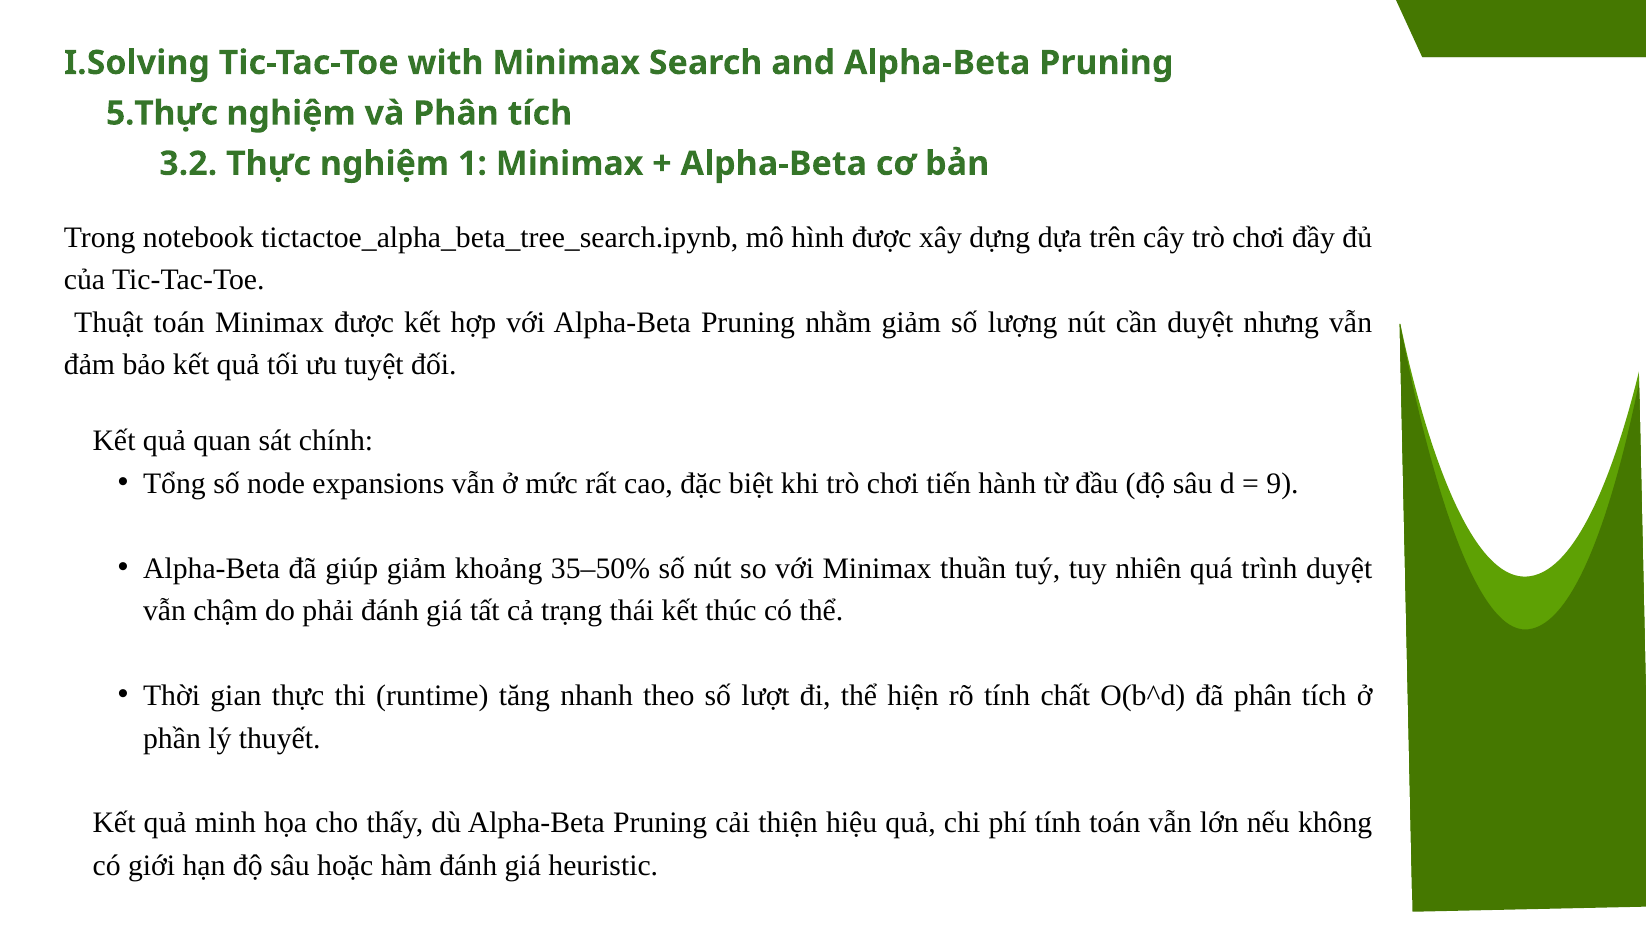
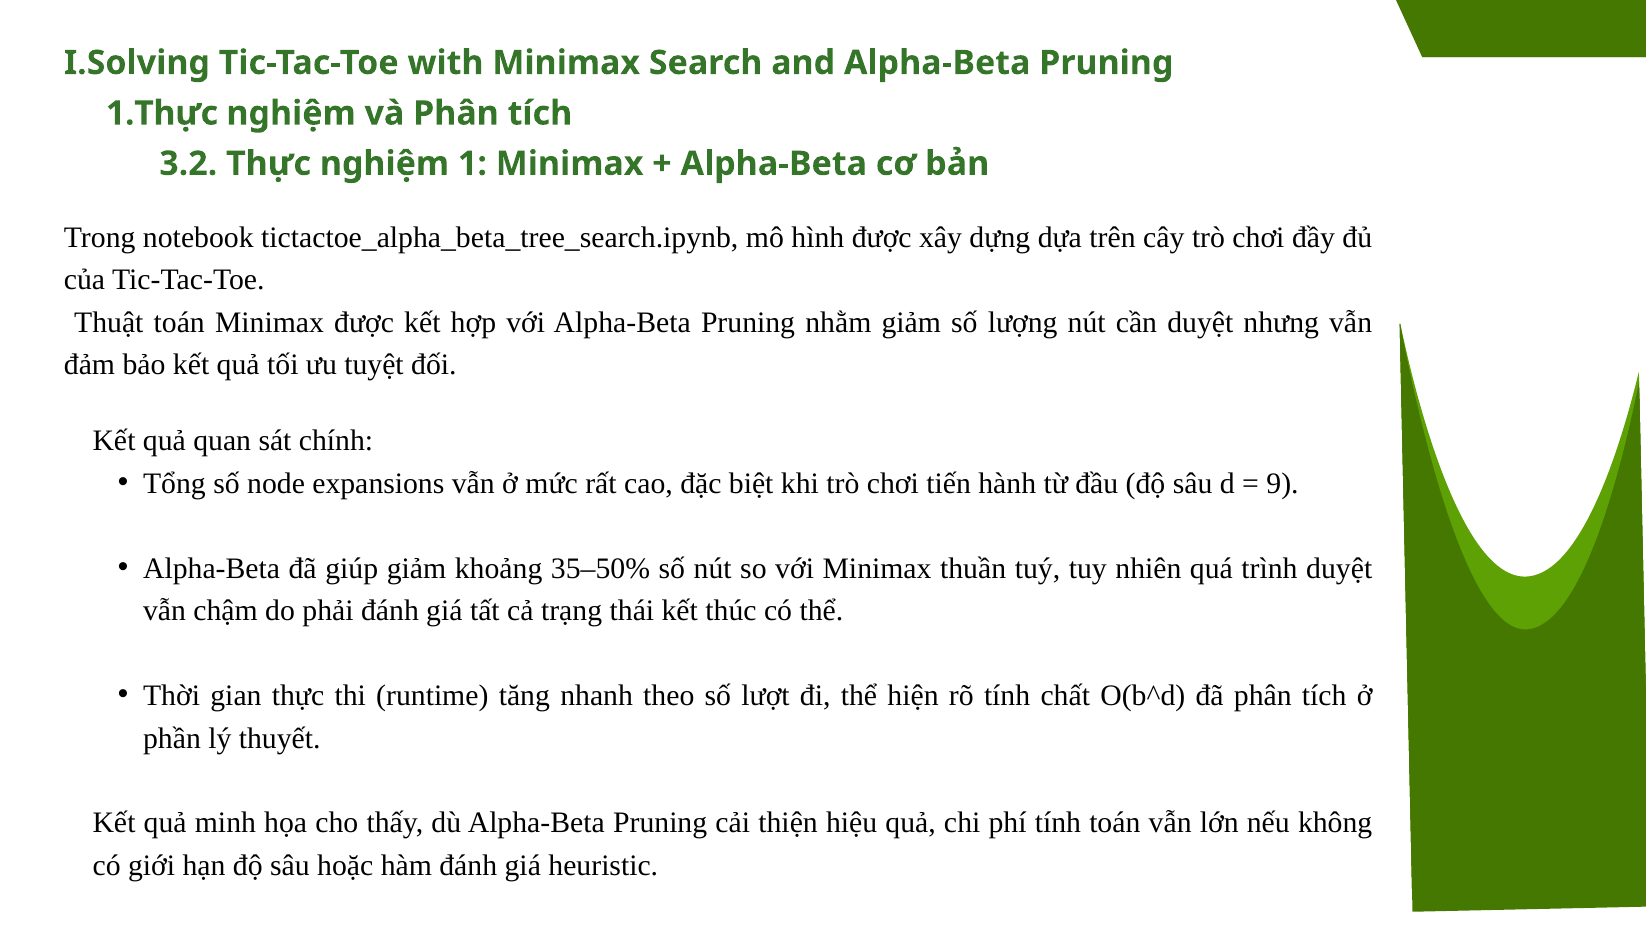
5.Thực: 5.Thực -> 1.Thực (162, 113)
